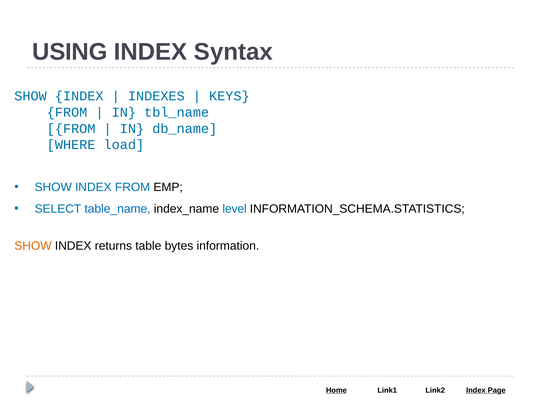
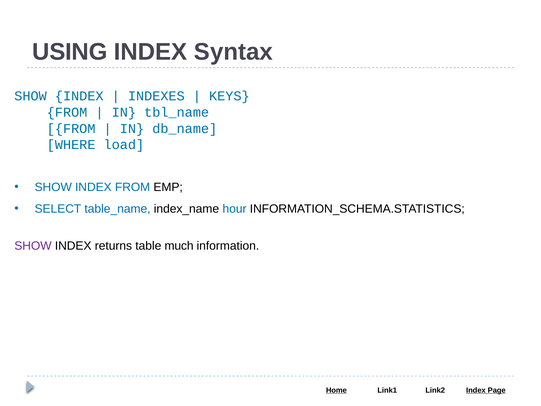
level: level -> hour (235, 209)
SHOW colour: orange -> purple (33, 246)
bytes: bytes -> much (179, 246)
